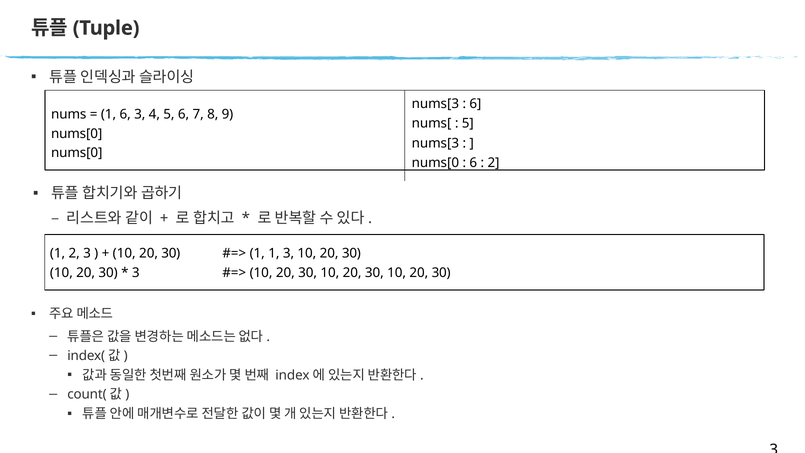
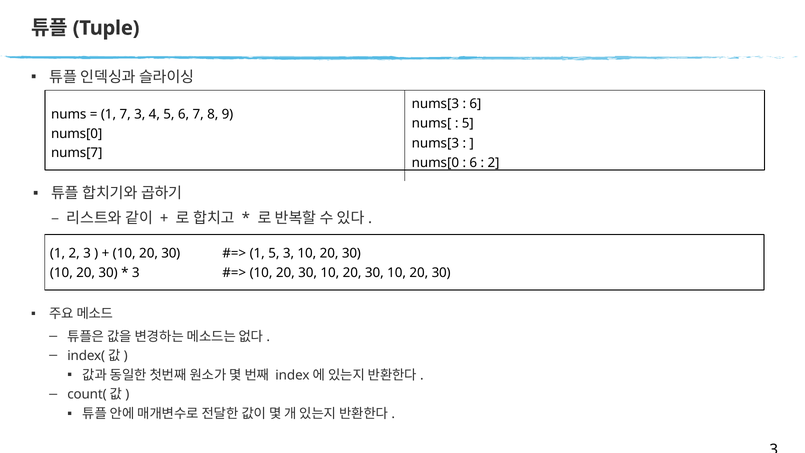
1 6: 6 -> 7 (125, 114)
nums[0: nums[0 -> nums[7 (77, 153)
1 1: 1 -> 5 (274, 253)
